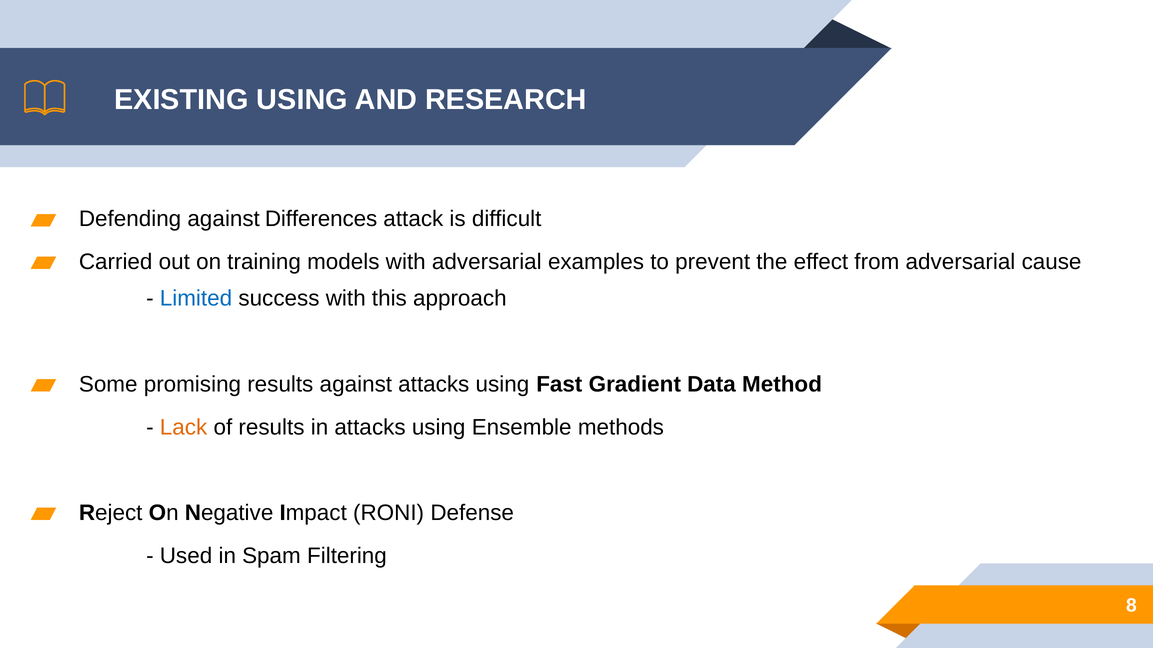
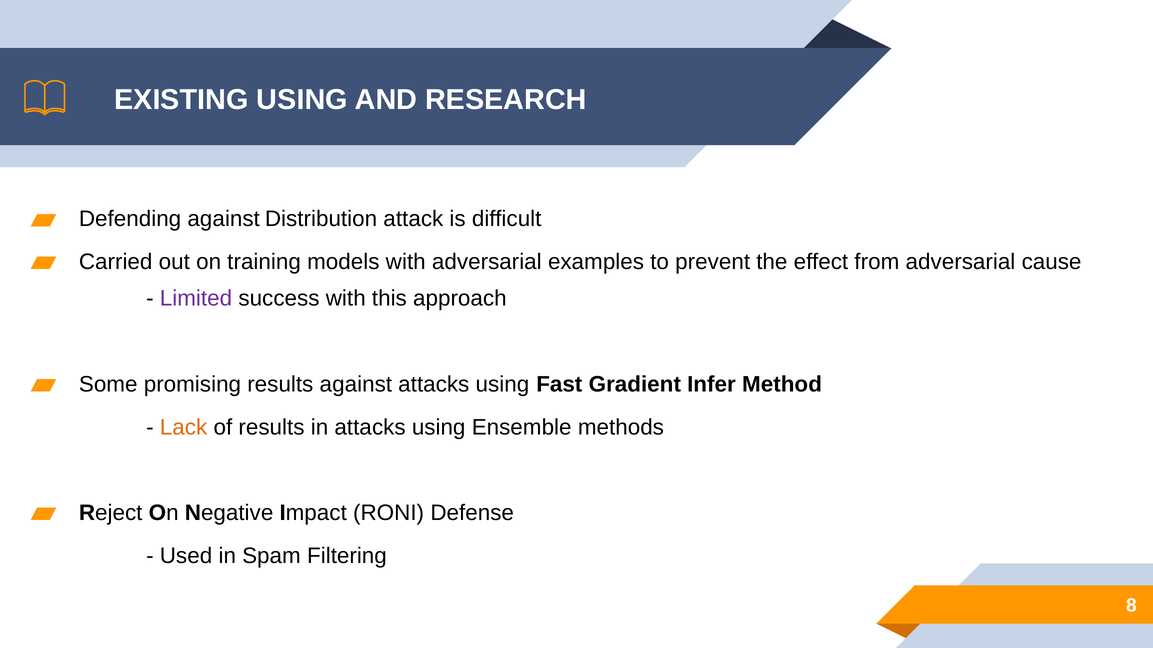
Differences: Differences -> Distribution (321, 219)
Limited colour: blue -> purple (196, 299)
Data: Data -> Infer (711, 385)
